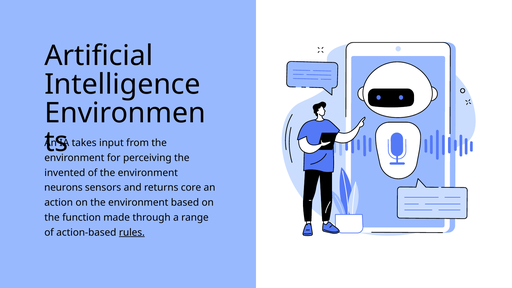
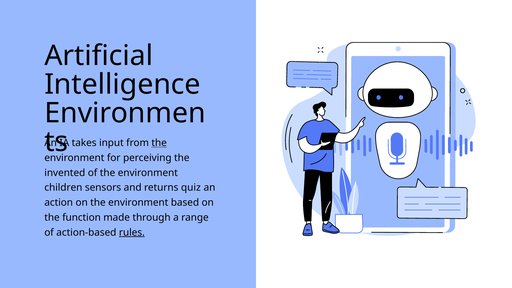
the underline: none -> present (159, 143)
neurons: neurons -> children (63, 188)
core: core -> quiz (191, 188)
